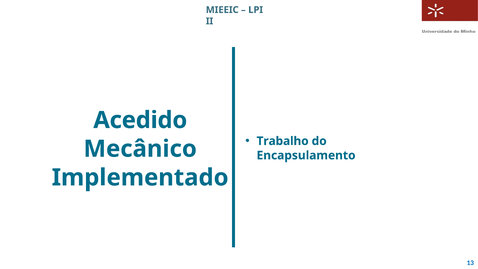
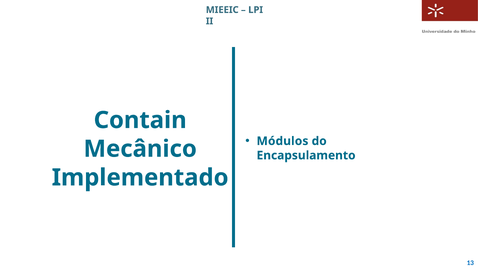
Acedido: Acedido -> Contain (140, 120)
Trabalho: Trabalho -> Módulos (282, 141)
